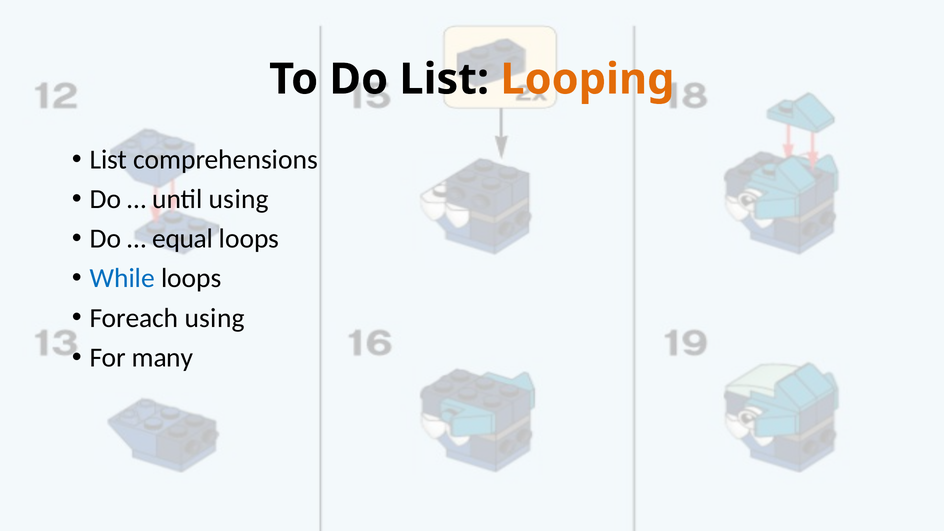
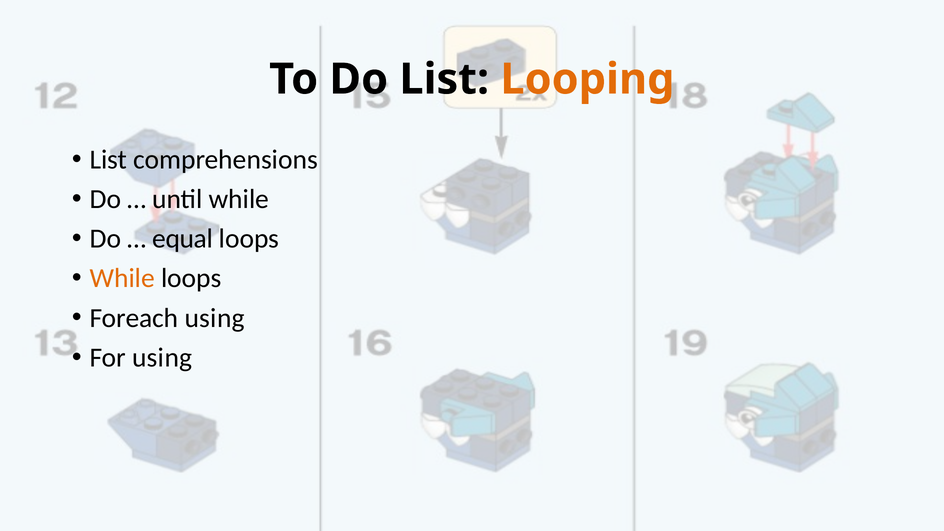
until using: using -> while (239, 199)
While colour: blue -> orange (122, 278)
For many: many -> using (162, 358)
